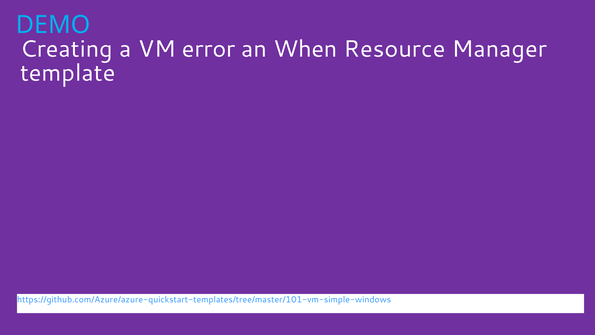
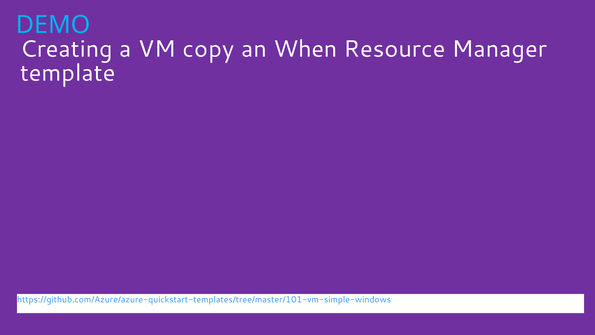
error: error -> copy (208, 49)
